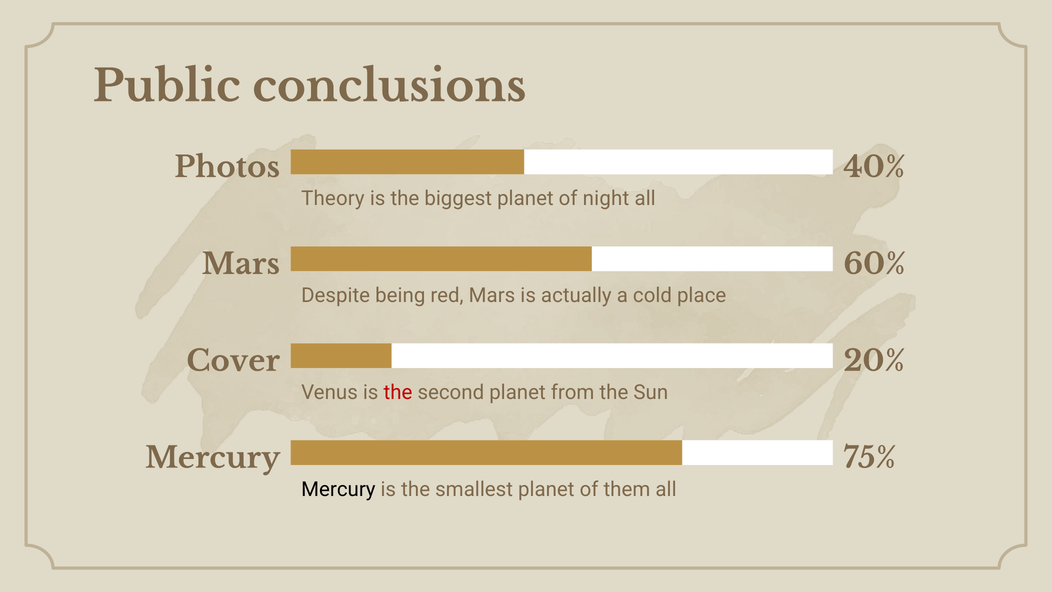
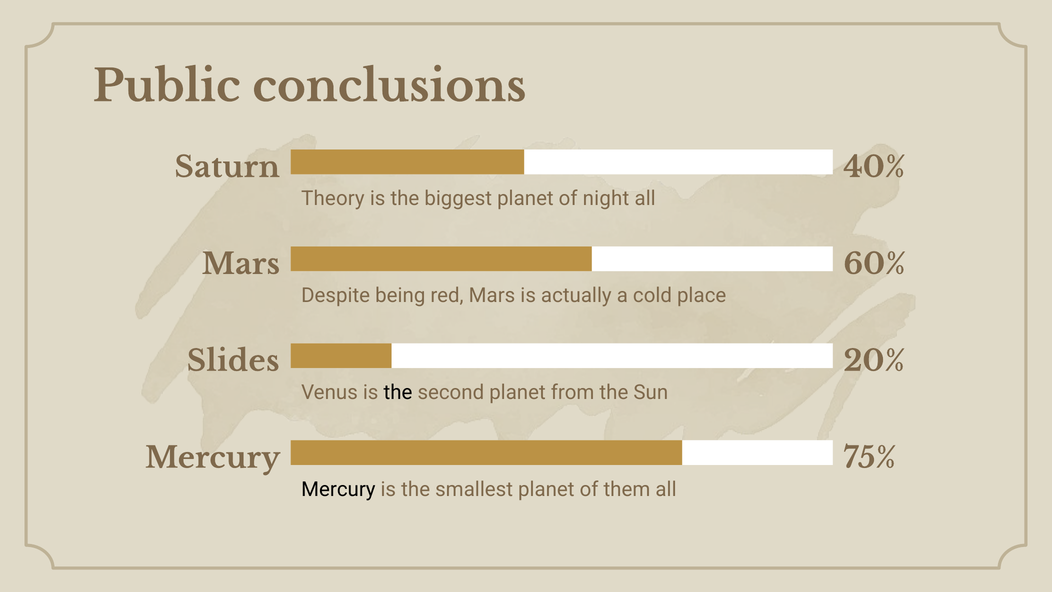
Photos: Photos -> Saturn (227, 167)
Cover: Cover -> Slides (233, 361)
the colour: red -> black (398, 392)
